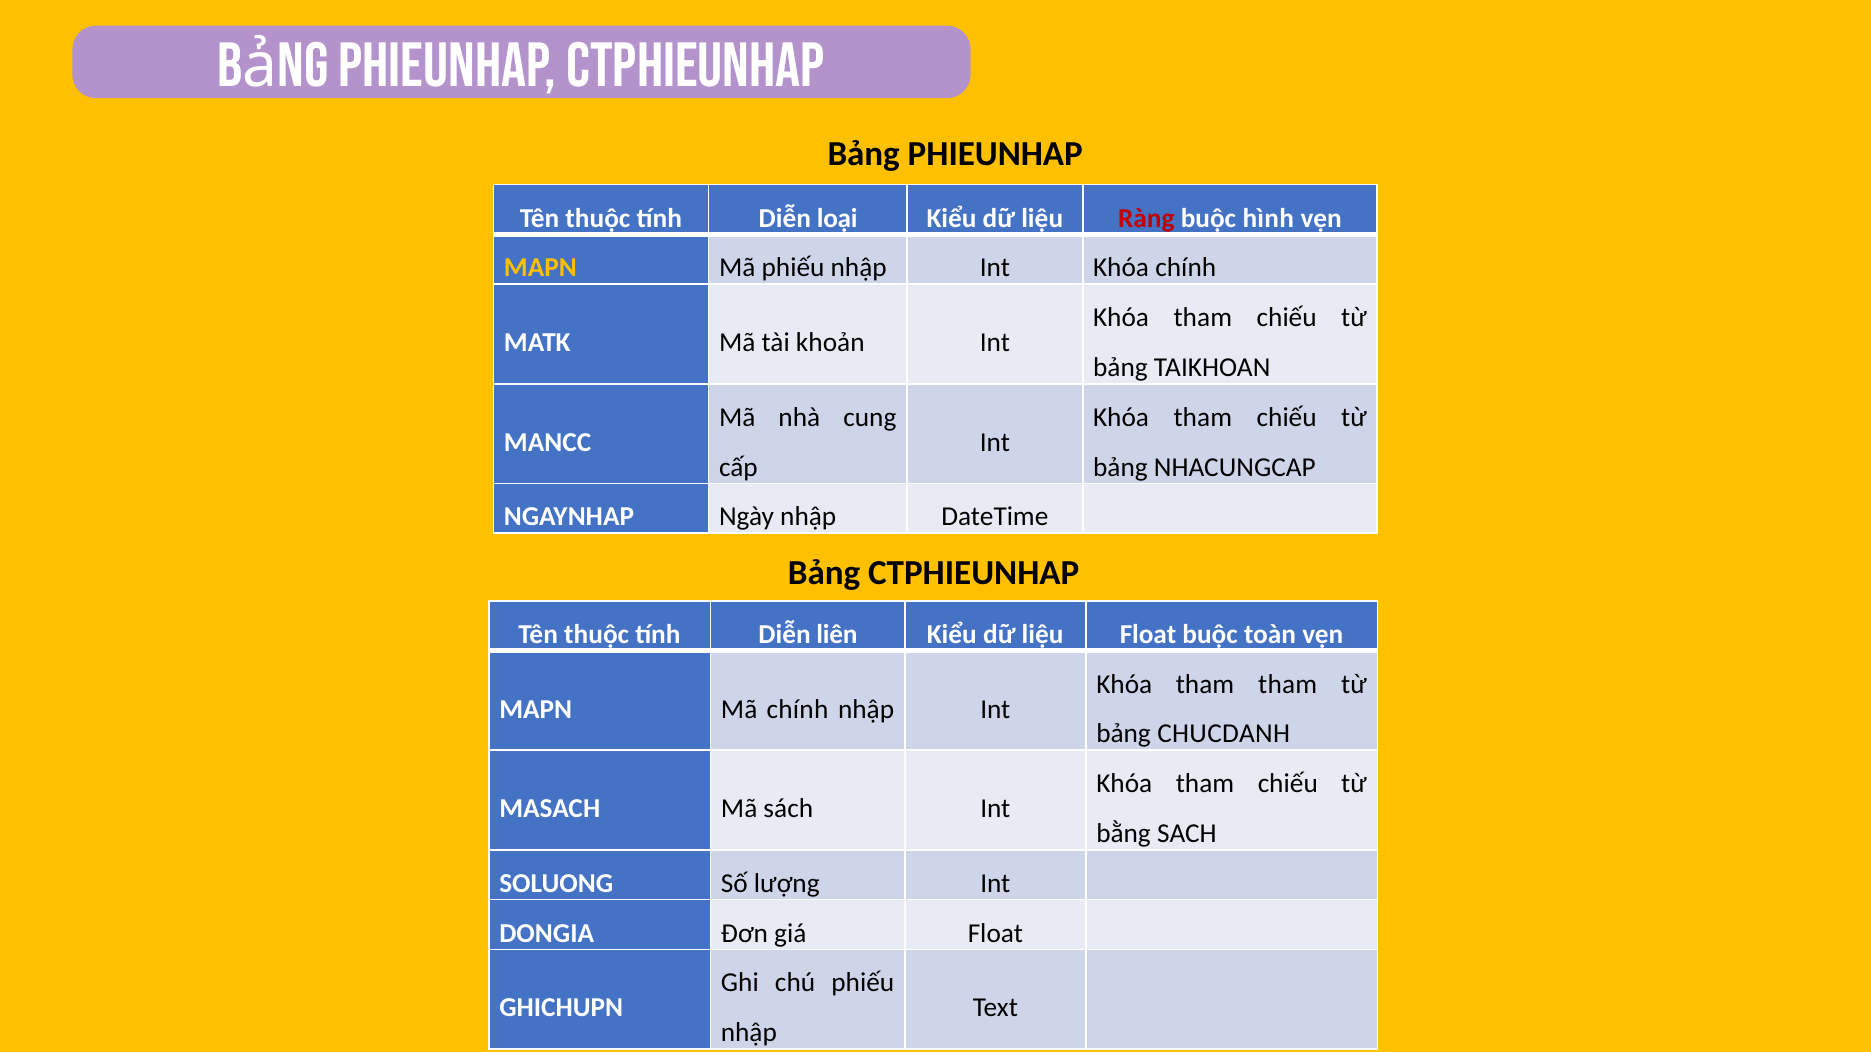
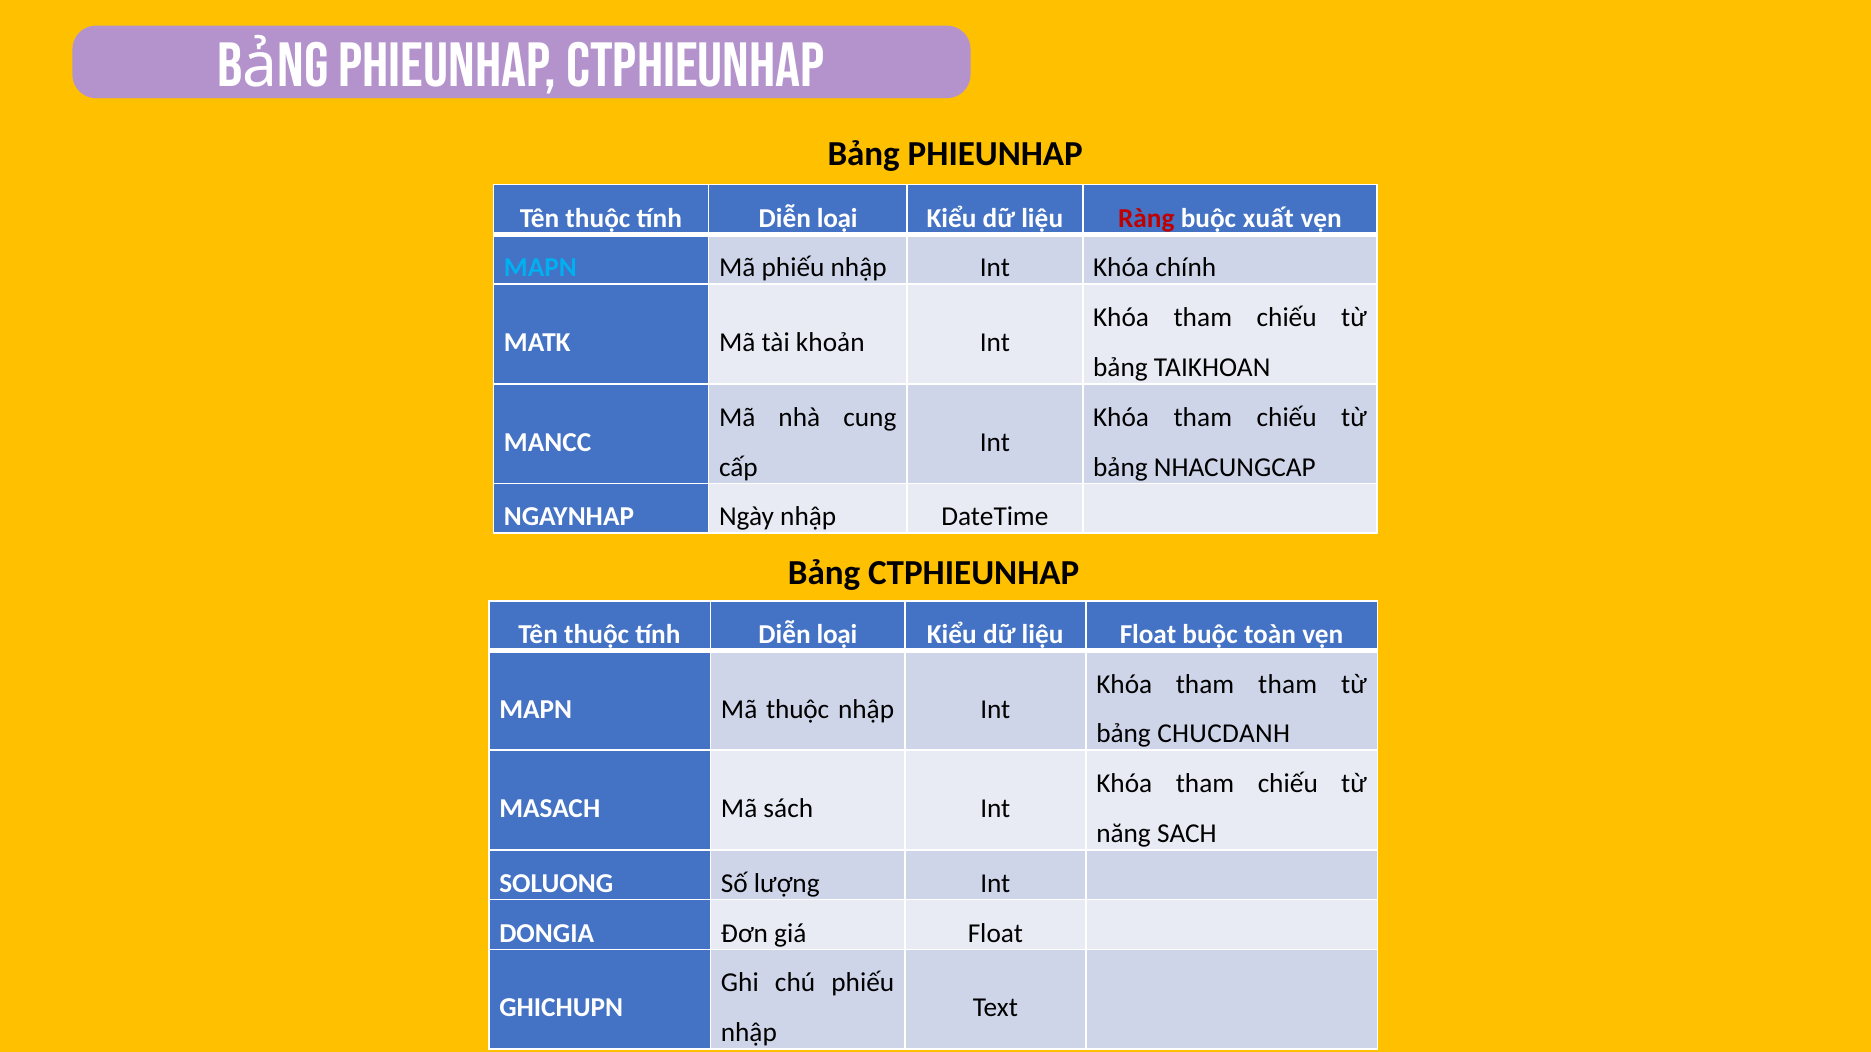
hình: hình -> xuất (1268, 218)
MAPN colour: yellow -> light blue (540, 268)
liên: liên -> loại (837, 635)
Mã chính: chính -> thuộc (798, 709)
bằng: bằng -> năng (1124, 834)
